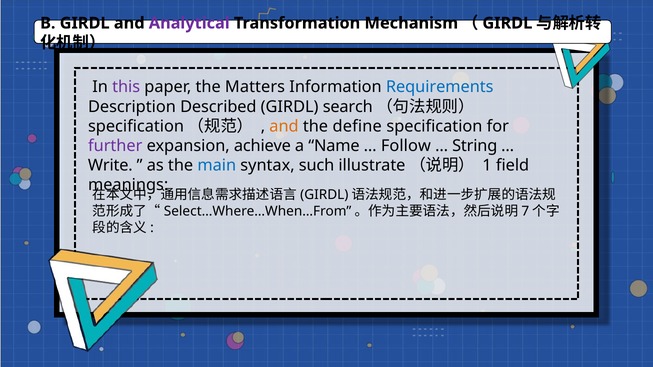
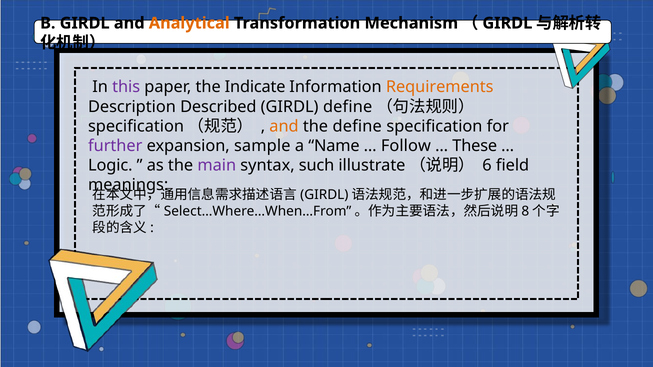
Analytical colour: purple -> orange (189, 23)
Matters: Matters -> Indicate (255, 87)
Requirements colour: blue -> orange (440, 87)
GIRDL search: search -> define (348, 107)
achieve: achieve -> sample (262, 146)
String: String -> These (475, 146)
Write: Write -> Logic (110, 166)
main colour: blue -> purple (217, 166)
1: 1 -> 6 (487, 166)
7: 7 -> 8 (525, 211)
